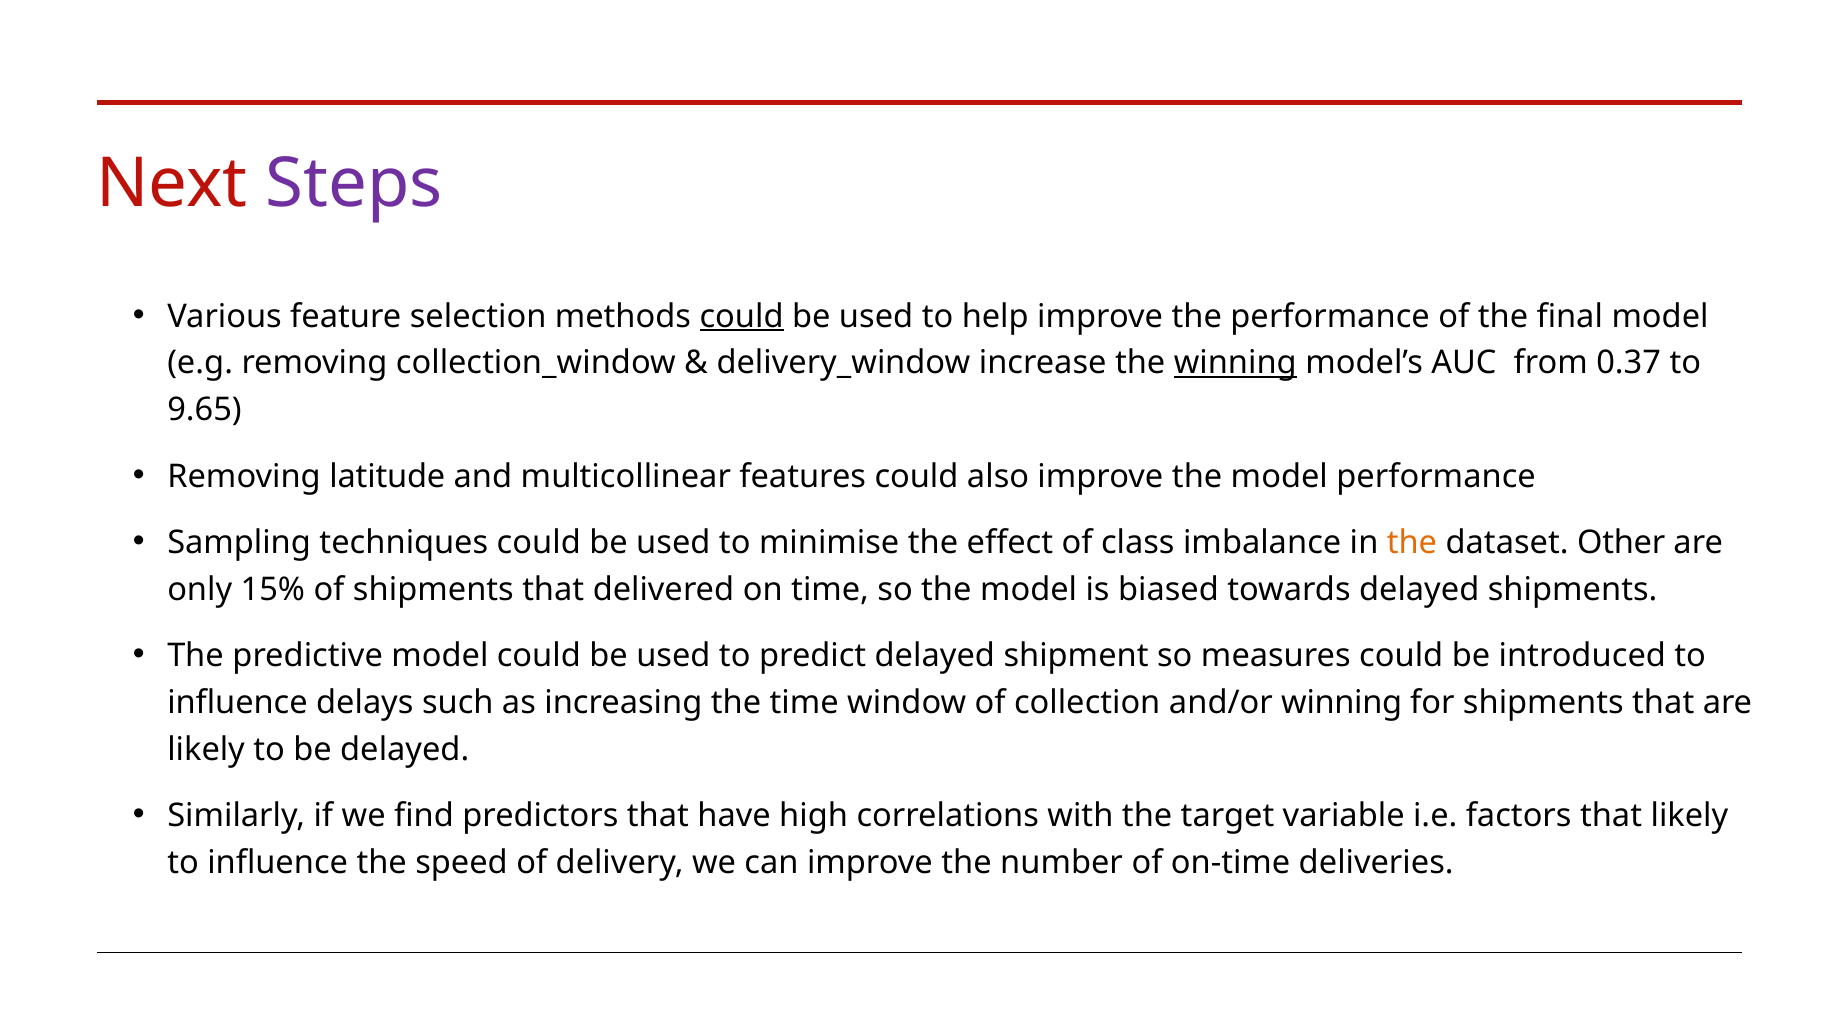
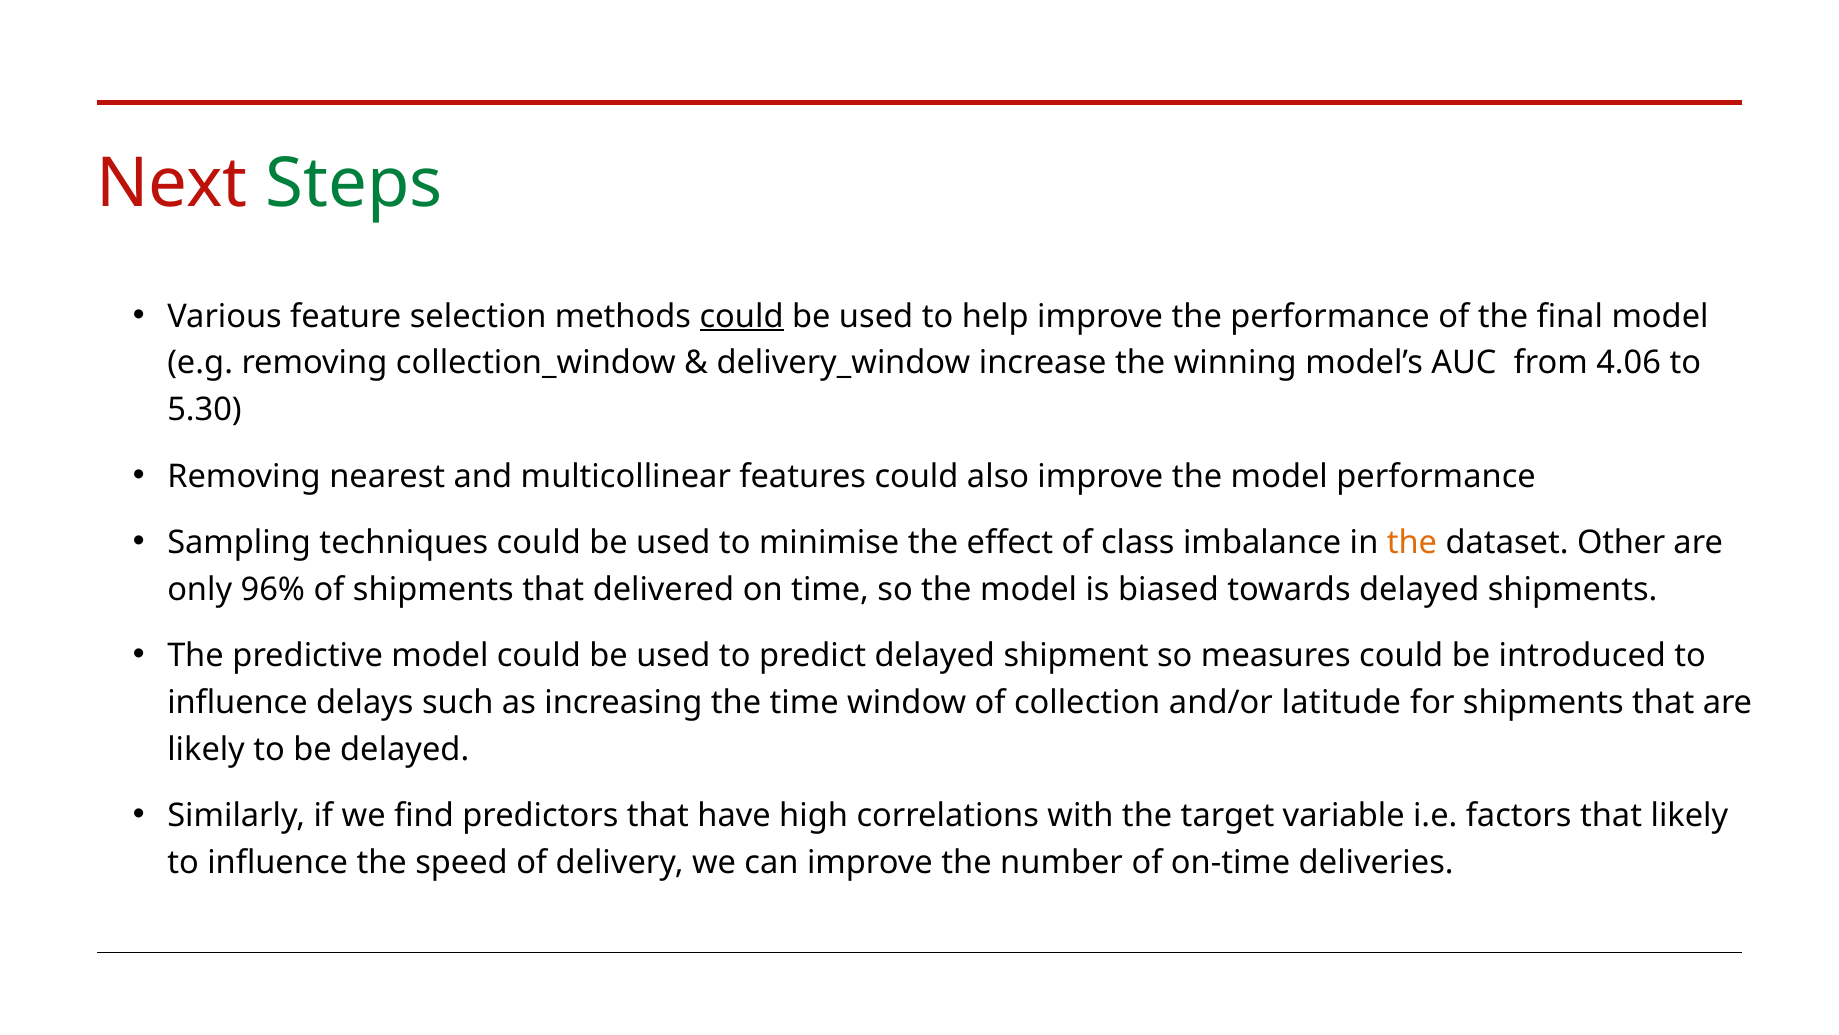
Steps colour: purple -> green (354, 184)
winning underline: present -> none (1235, 363)
0.37: 0.37 -> 4.06 (1629, 363)
9.65: 9.65 -> 5.30 (205, 410)
latitude: latitude -> nearest (387, 476)
15%: 15% -> 96% (273, 589)
and/or winning: winning -> latitude (1341, 702)
